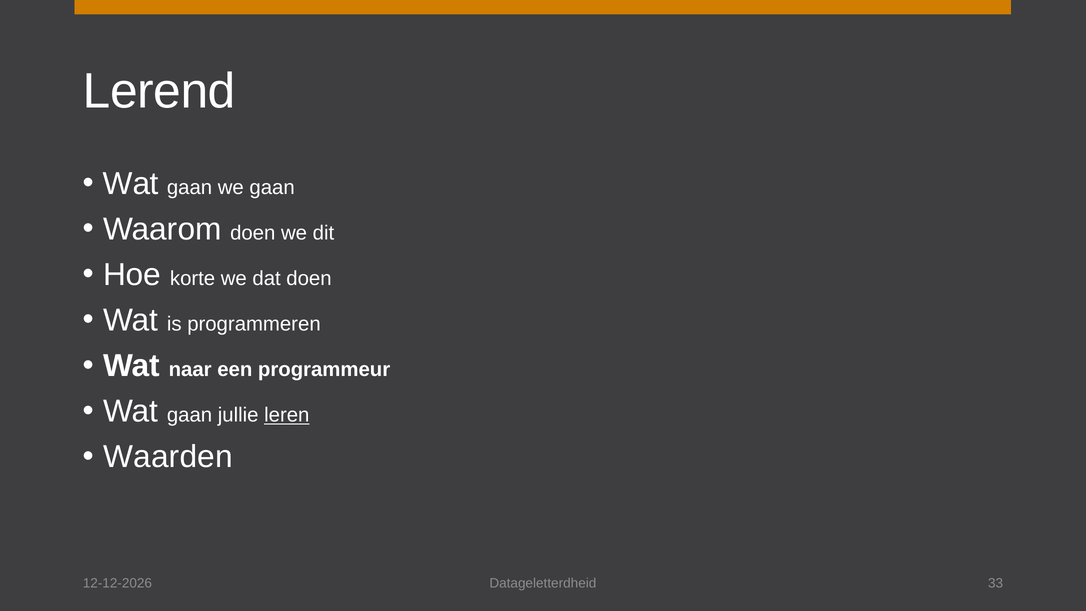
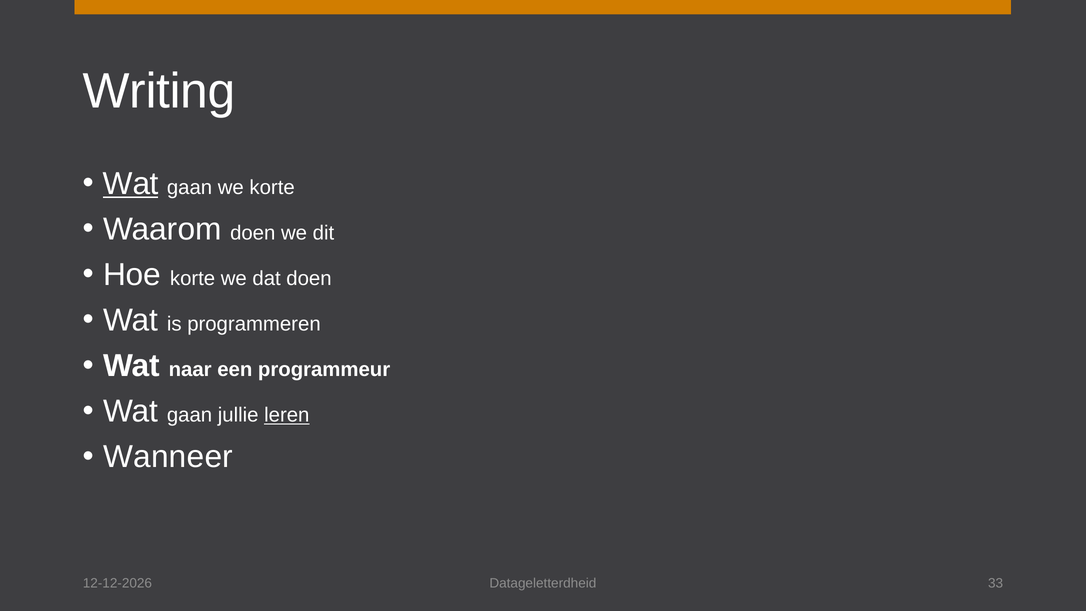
Lerend: Lerend -> Writing (159, 91)
Wat underline: none -> present (131, 184)
we gaan: gaan -> korte (272, 187)
Waarden: Waarden -> Wanneer (168, 457)
